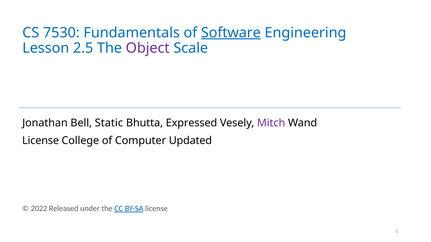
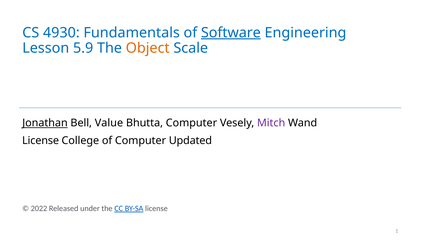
7530: 7530 -> 4930 (61, 33)
2.5: 2.5 -> 5.9 (83, 48)
Object colour: purple -> orange (148, 48)
Jonathan underline: none -> present (45, 123)
Static: Static -> Value (109, 123)
Bhutta Expressed: Expressed -> Computer (191, 123)
